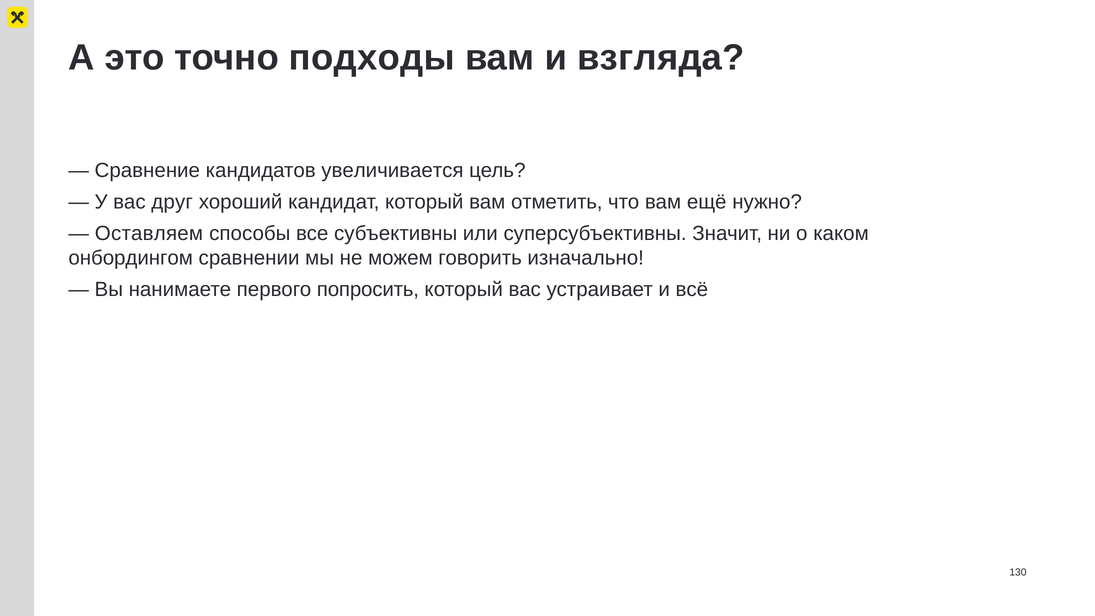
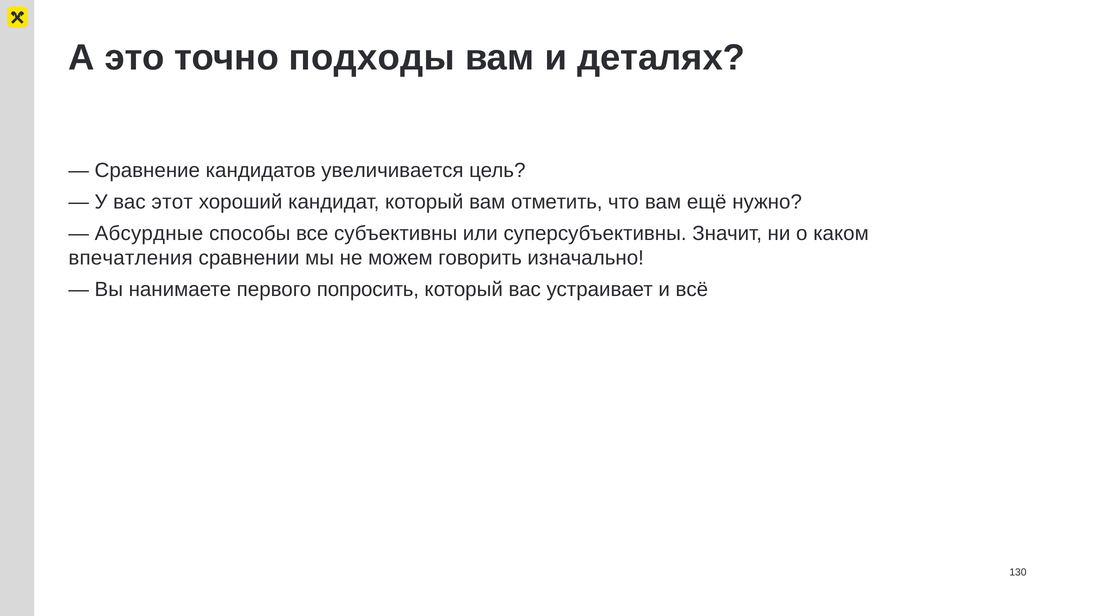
взгляда: взгляда -> деталях (661, 58)
друг: друг -> этот (172, 202)
Оставляем: Оставляем -> Абсурдные (149, 234)
онбордингом: онбордингом -> впечатления (131, 258)
